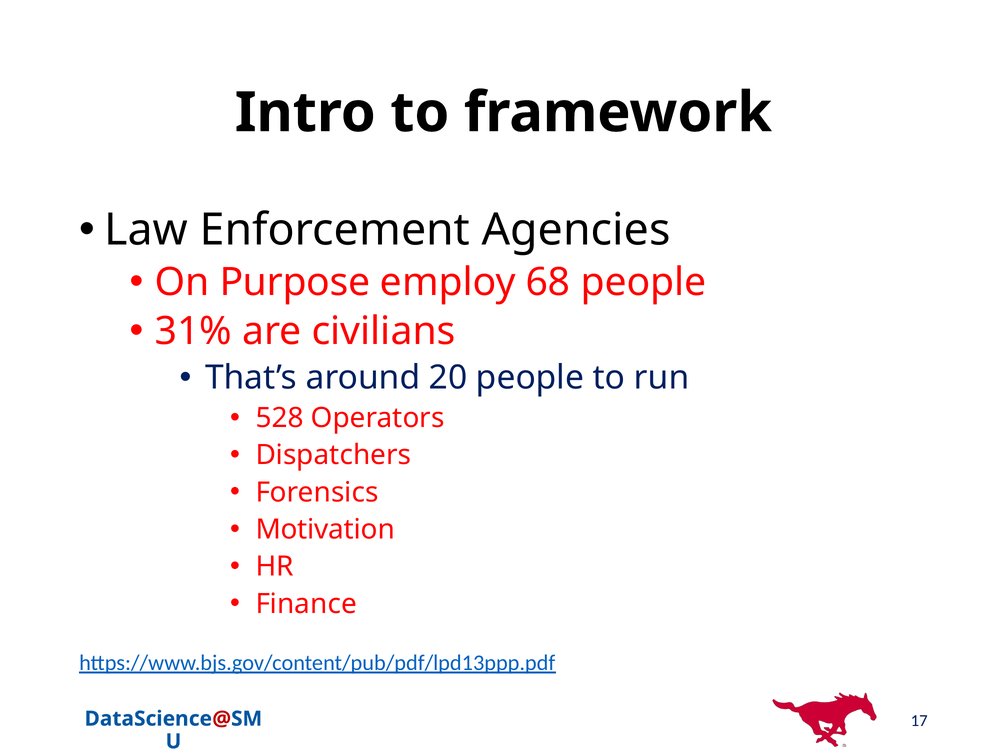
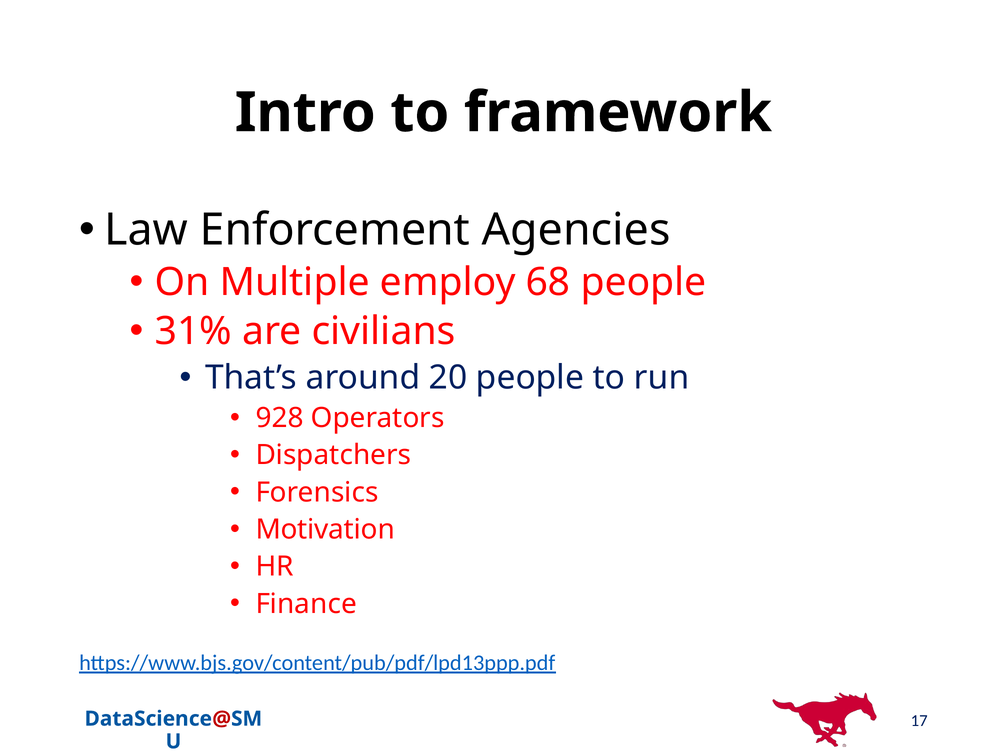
Purpose: Purpose -> Multiple (295, 282)
528: 528 -> 928 (280, 418)
